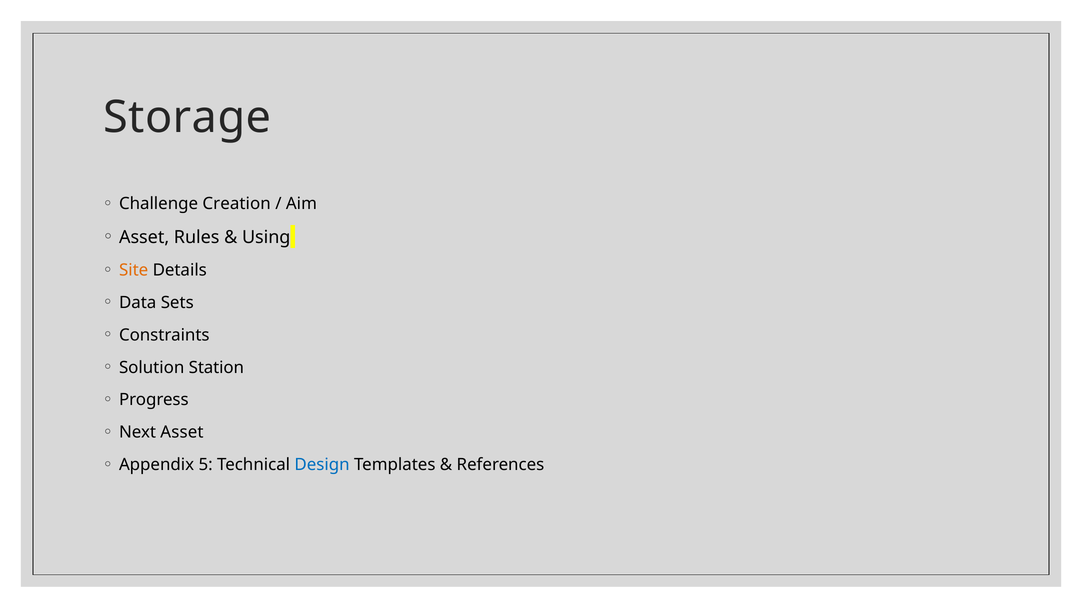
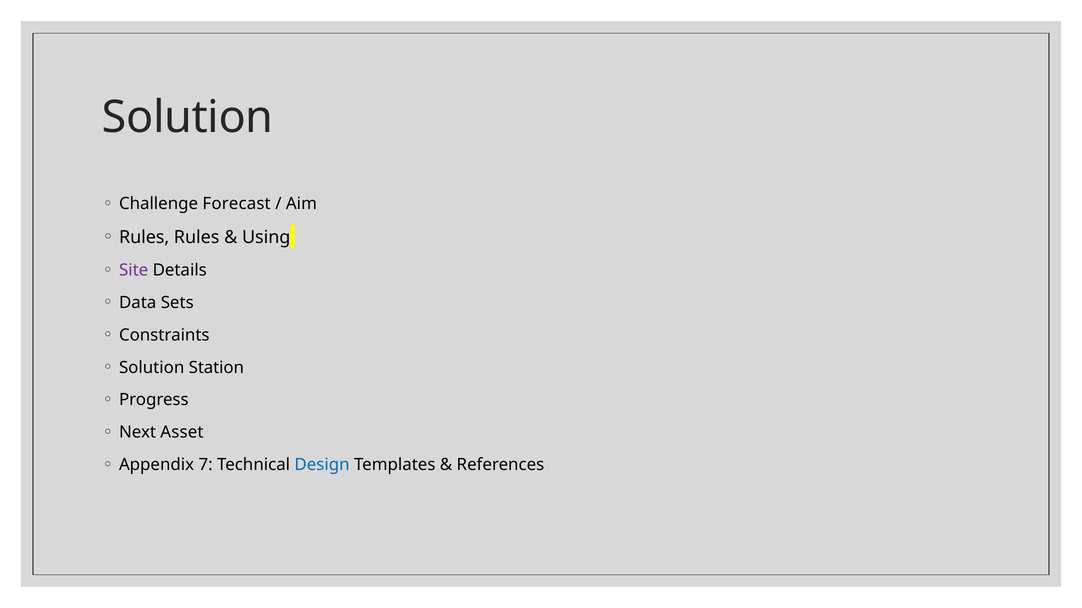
Storage: Storage -> Solution (188, 118)
Creation: Creation -> Forecast (237, 204)
Asset: Asset -> Rules (144, 237)
Site colour: orange -> purple (134, 270)
5: 5 -> 7 (206, 465)
